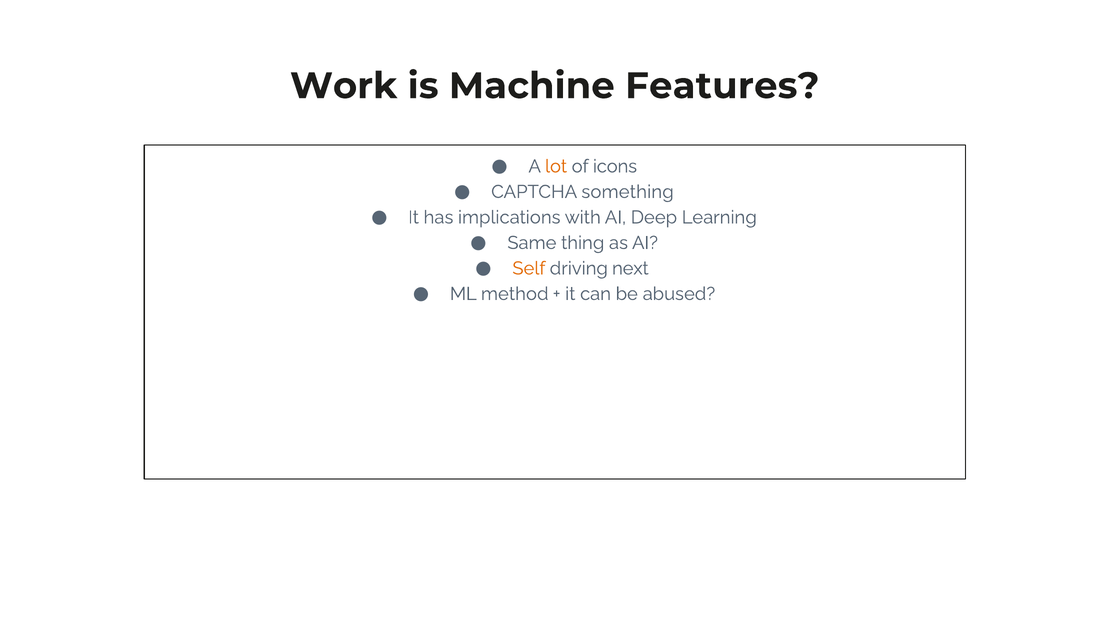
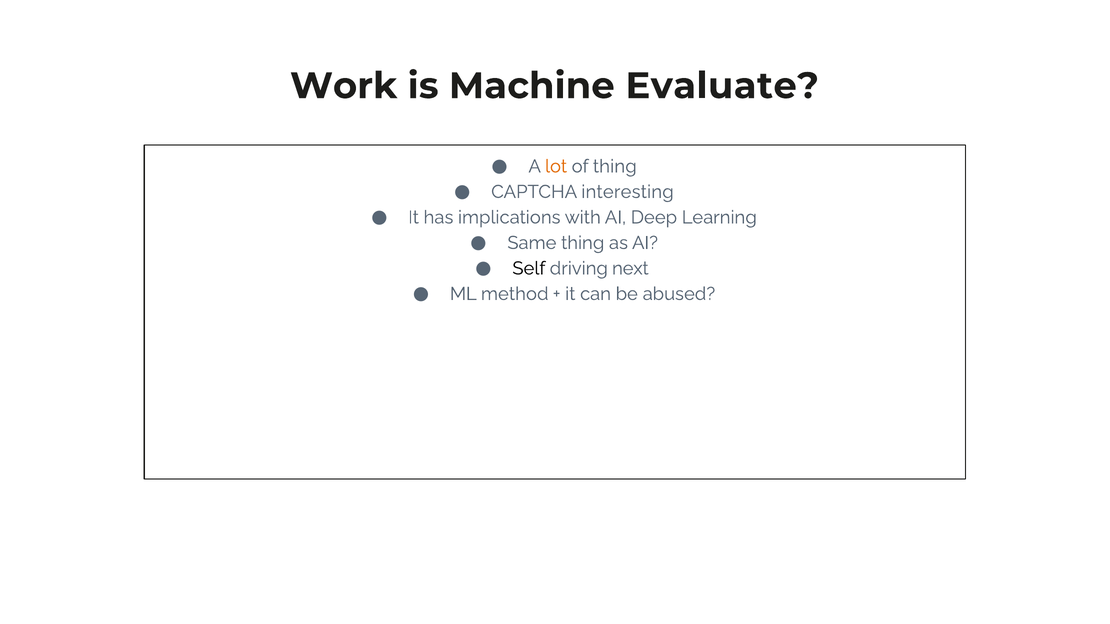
Features: Features -> Evaluate (722, 86)
of icons: icons -> thing (615, 166)
something: something -> interesting (628, 192)
Self colour: orange -> black (529, 269)
